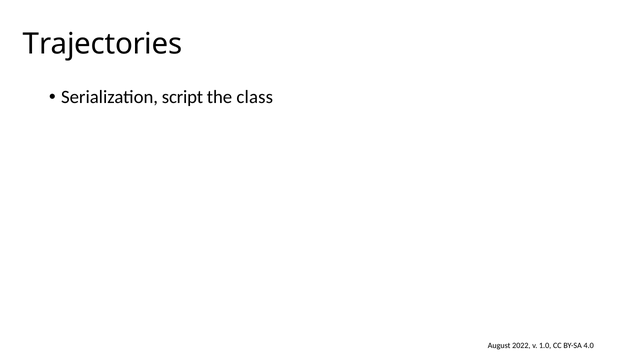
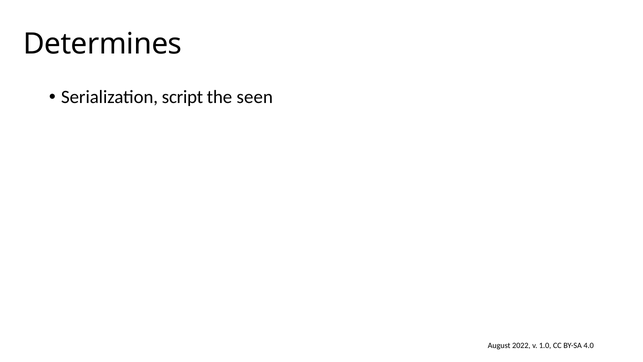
Trajectories: Trajectories -> Determines (103, 44)
class: class -> seen (255, 97)
